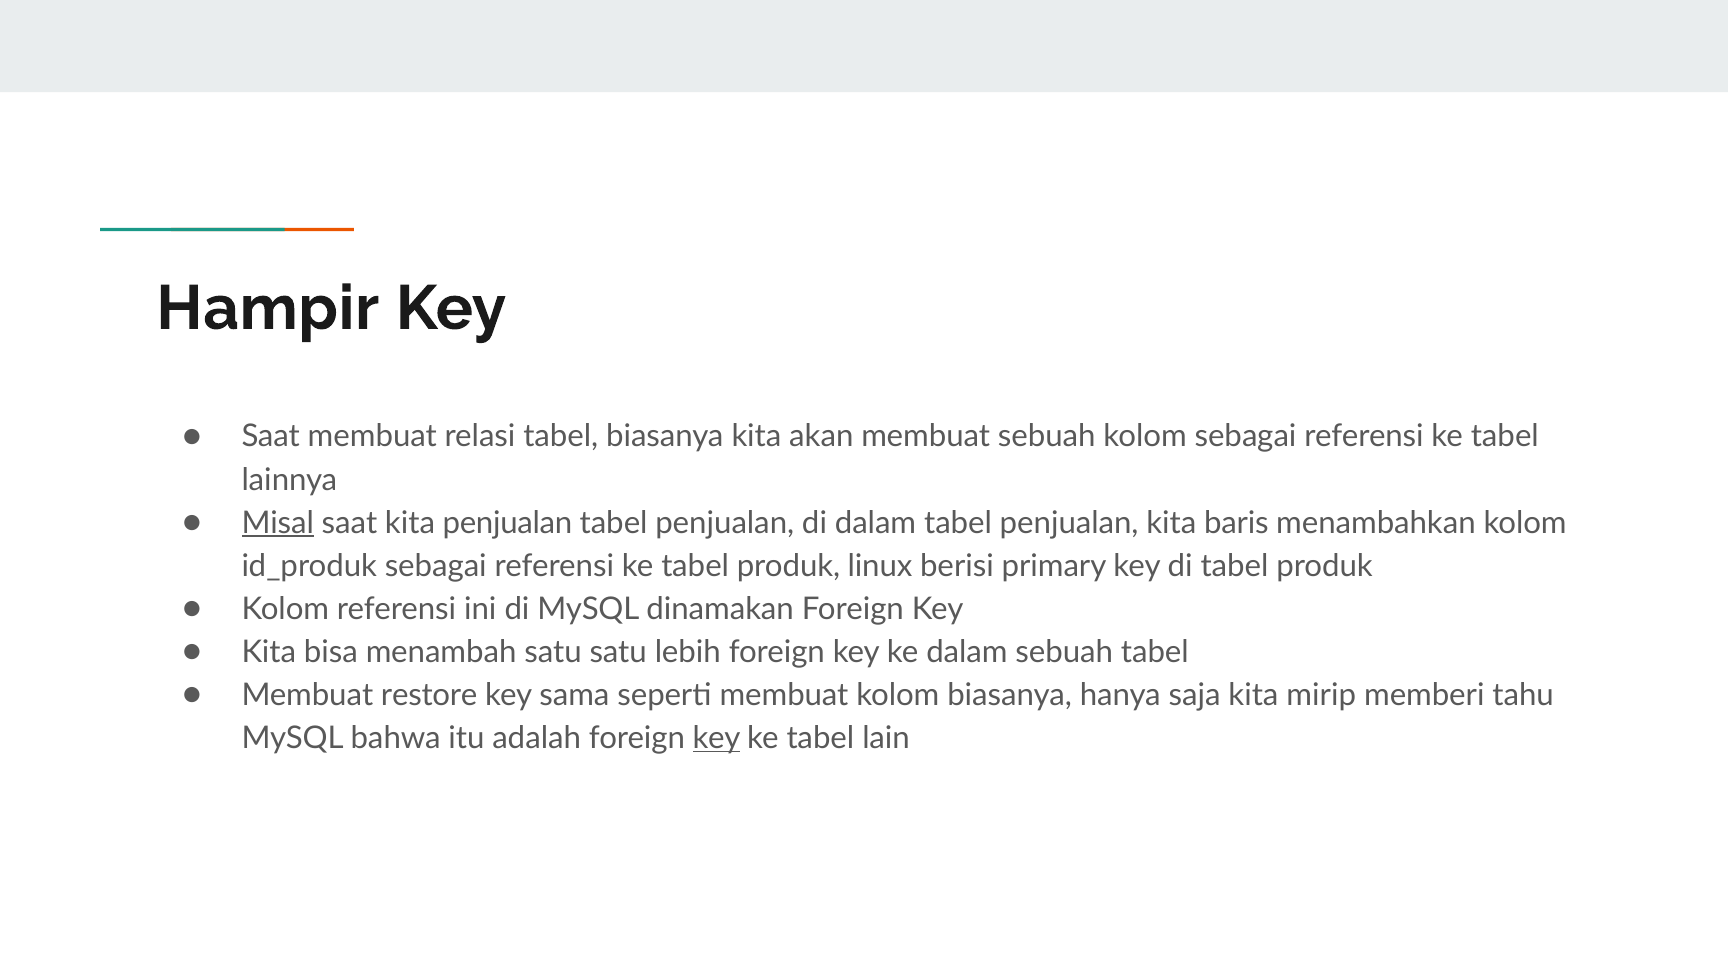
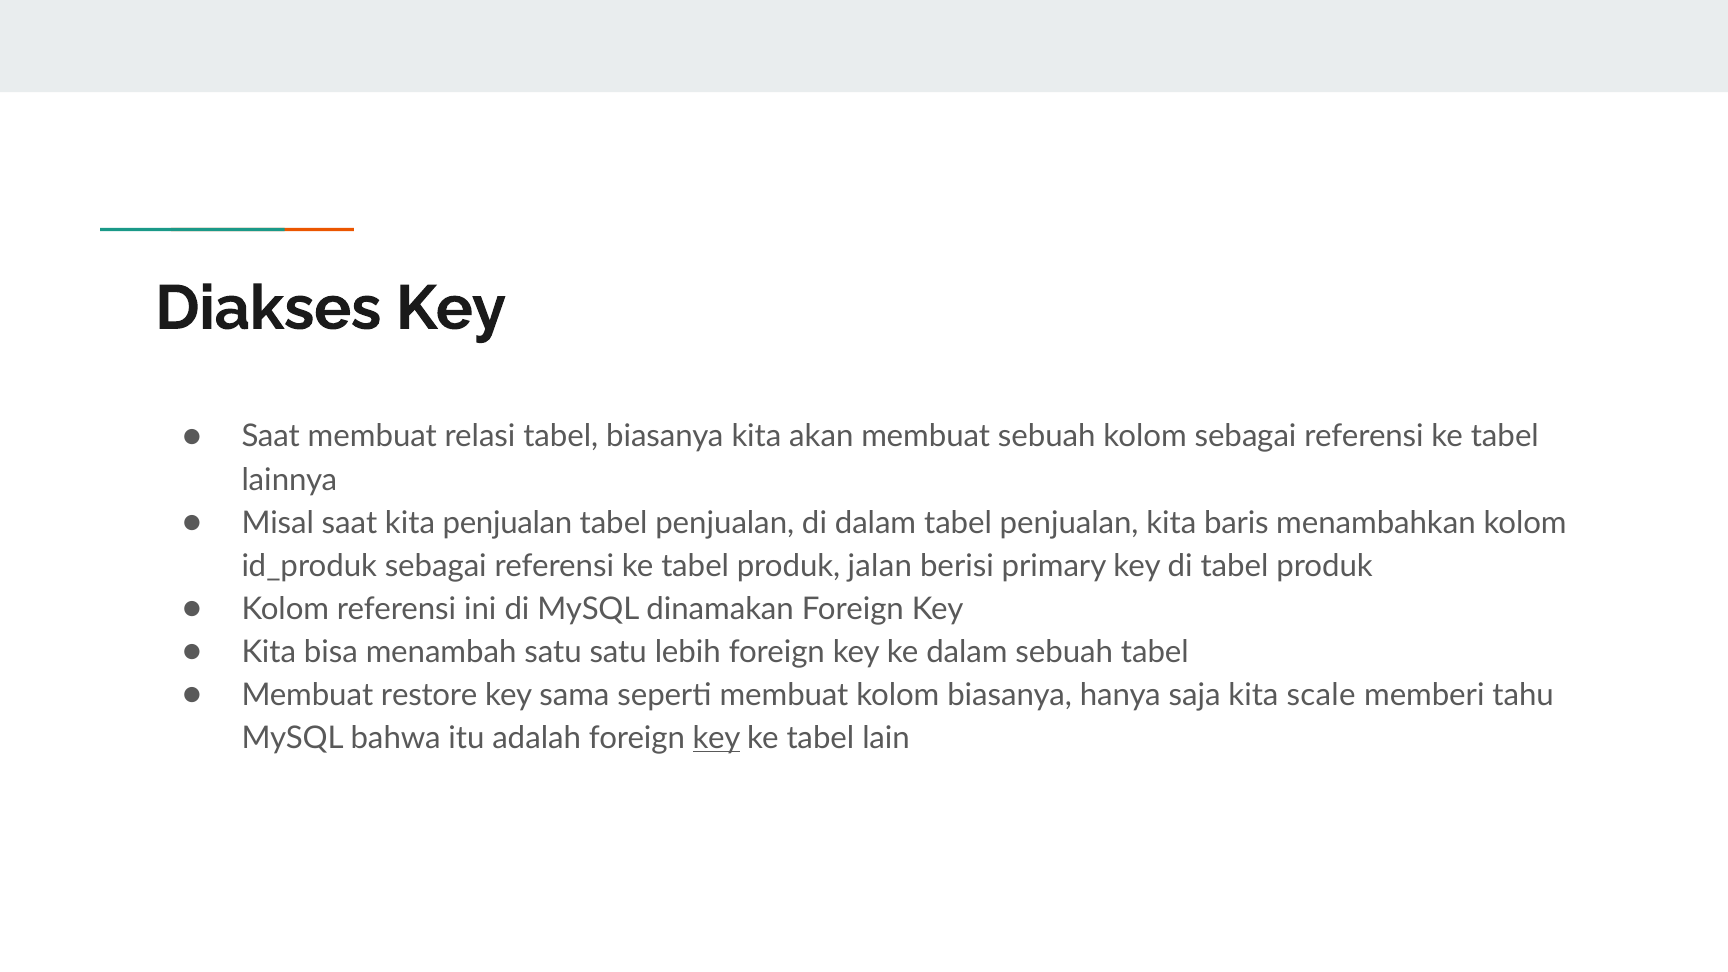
Hampir: Hampir -> Diakses (268, 308)
Misal underline: present -> none (278, 523)
linux: linux -> jalan (880, 566)
mirip: mirip -> scale (1321, 695)
